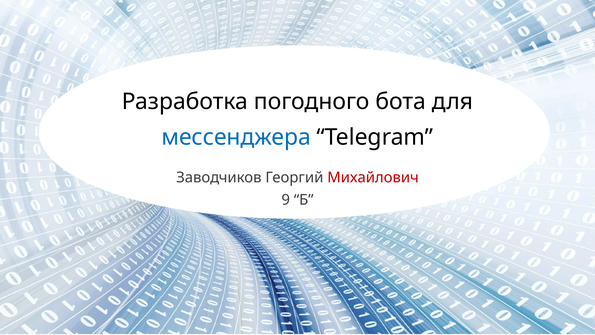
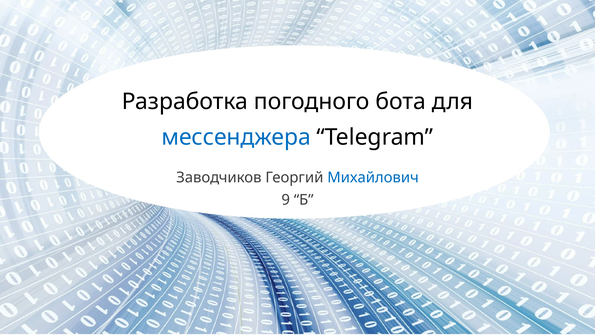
Михайлович colour: red -> blue (373, 178)
